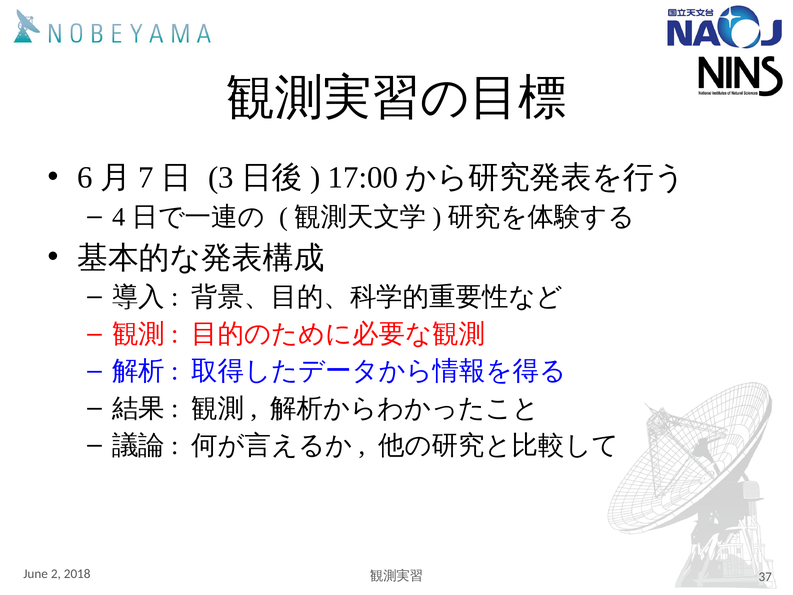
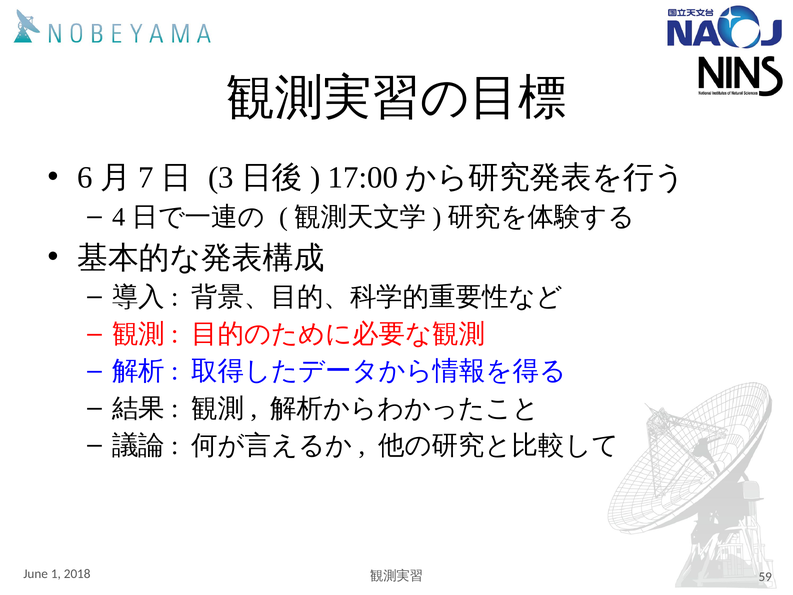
2: 2 -> 1 (56, 573)
37: 37 -> 59 (765, 577)
